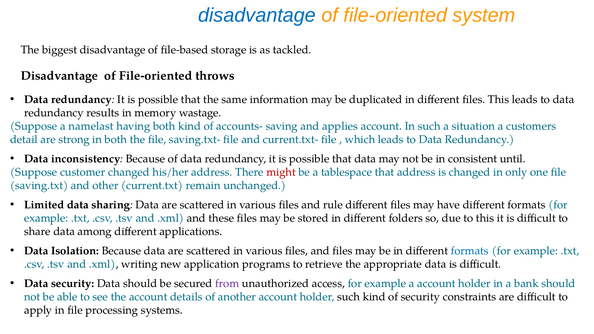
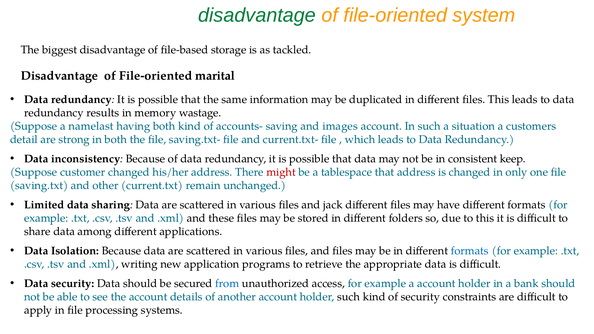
disadvantage colour: blue -> green (257, 15)
throws: throws -> marital (215, 76)
applies: applies -> images (340, 126)
until: until -> keep (513, 159)
rule: rule -> jack (333, 205)
from colour: purple -> blue (227, 284)
